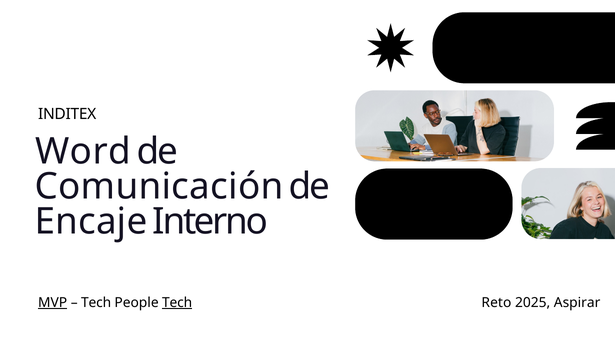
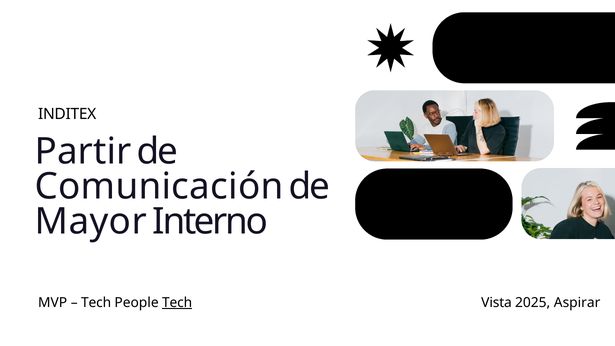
Word: Word -> Partir (83, 152)
Encaje: Encaje -> Mayor (91, 222)
MVP underline: present -> none (53, 303)
Reto: Reto -> Vista (497, 303)
